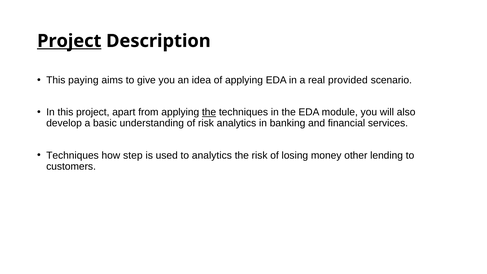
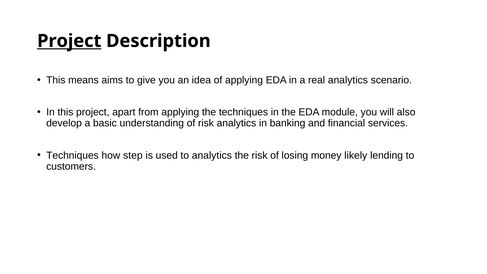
paying: paying -> means (83, 80)
real provided: provided -> analytics (348, 80)
the underline: present -> none (209, 112)
other: other -> likely (356, 155)
